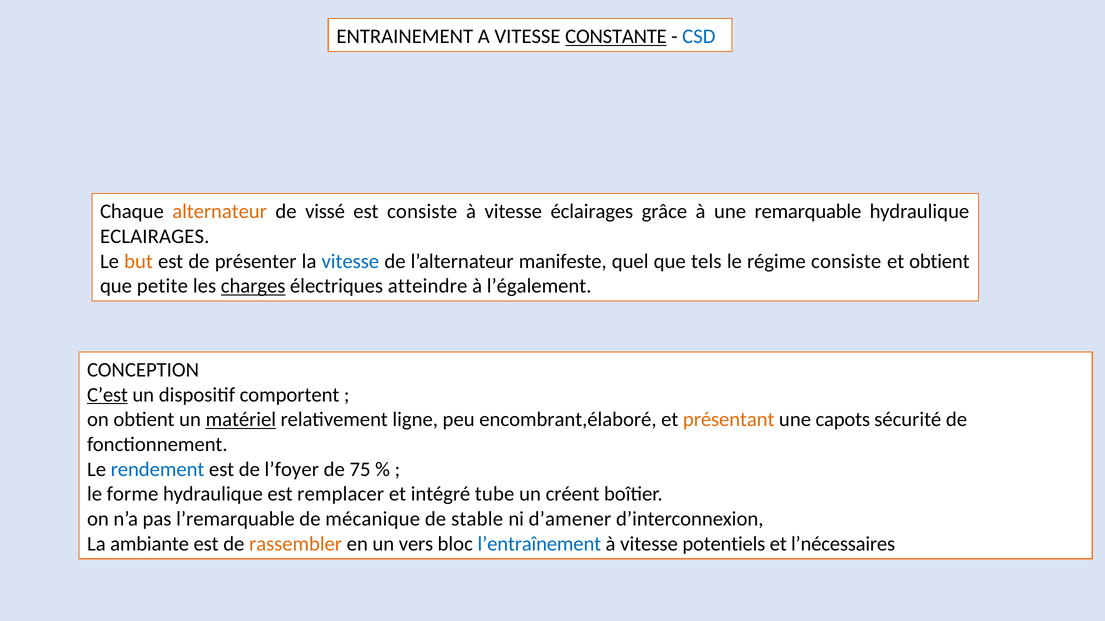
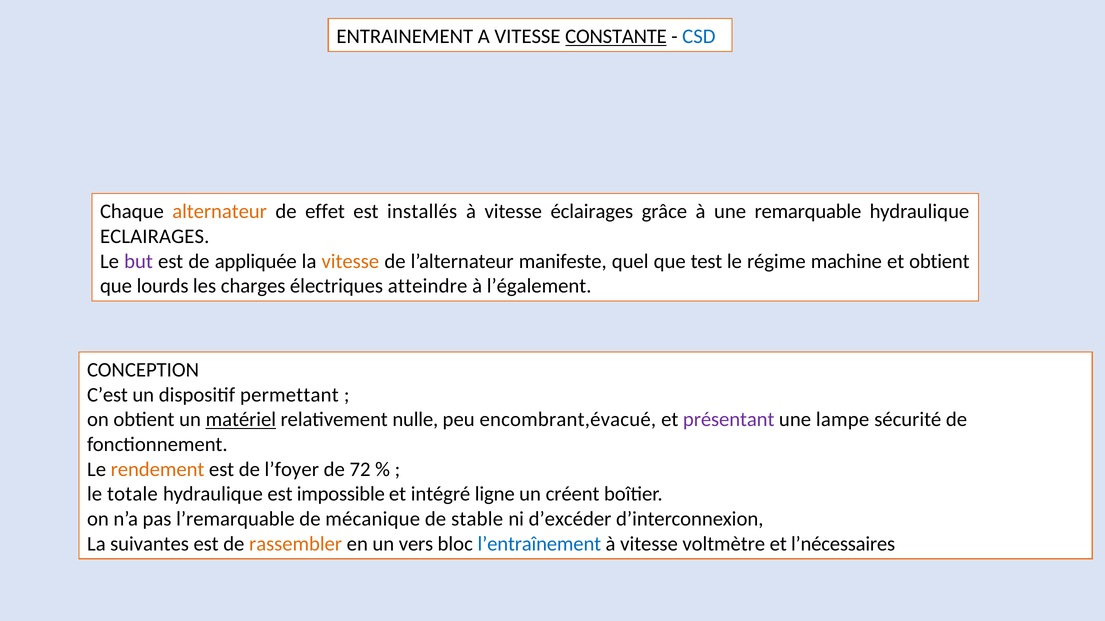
vissé: vissé -> effet (325, 212)
est consiste: consiste -> installés (422, 212)
but colour: orange -> purple (139, 262)
présenter: présenter -> appliquée (256, 262)
vitesse colour: blue -> orange (350, 262)
tels: tels -> test (706, 262)
régime consiste: consiste -> machine (846, 262)
petite: petite -> lourds (163, 286)
charges underline: present -> none (253, 286)
C’est underline: present -> none (107, 395)
comportent: comportent -> permettant (289, 395)
ligne: ligne -> nulle (415, 420)
encombrant,élaboré: encombrant,élaboré -> encombrant,évacué (568, 420)
présentant colour: orange -> purple (729, 420)
capots: capots -> lampe (843, 420)
rendement colour: blue -> orange (158, 470)
75: 75 -> 72 (360, 470)
forme: forme -> totale (132, 495)
remplacer: remplacer -> impossible (341, 495)
tube: tube -> ligne (495, 495)
d’amener: d’amener -> d’excéder (570, 519)
ambiante: ambiante -> suivantes (150, 544)
potentiels: potentiels -> voltmètre (724, 544)
